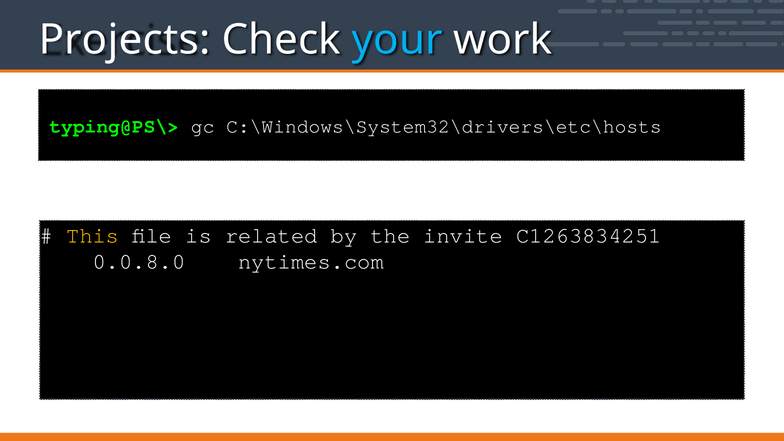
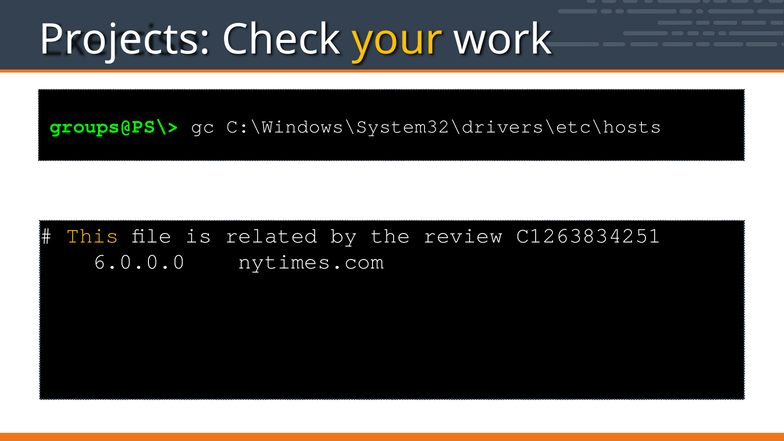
your colour: light blue -> yellow (397, 40)
typing@PS\>: typing@PS\> -> groups@PS\> (114, 126)
invite: invite -> review (463, 235)
0.0.8.0: 0.0.8.0 -> 6.0.0.0 (139, 262)
